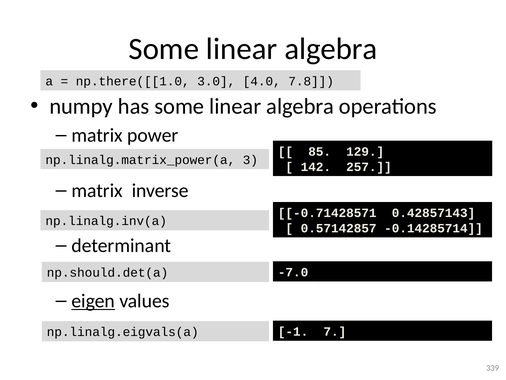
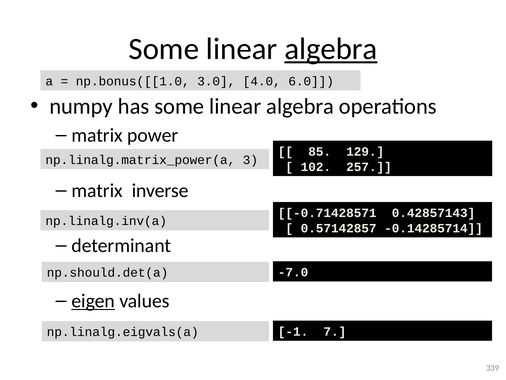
algebra underline: none -> present (331, 49)
np.there([[1.0: np.there([[1.0 -> np.bonus([[1.0 (133, 81)
7.8: 7.8 -> 6.0 (311, 81)
142: 142 -> 102 (316, 167)
